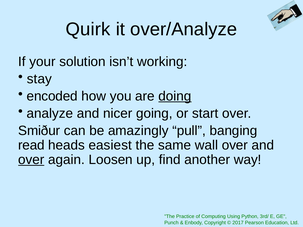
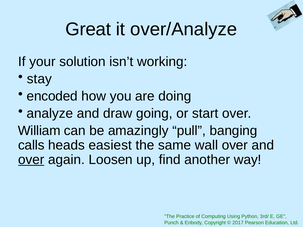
Quirk: Quirk -> Great (88, 29)
doing underline: present -> none (175, 96)
nicer: nicer -> draw (118, 113)
Smiður: Smiður -> William (39, 131)
read: read -> calls (31, 145)
